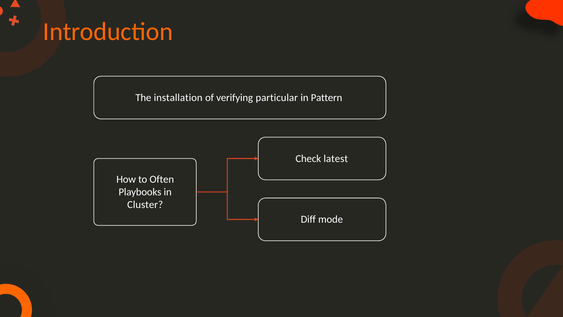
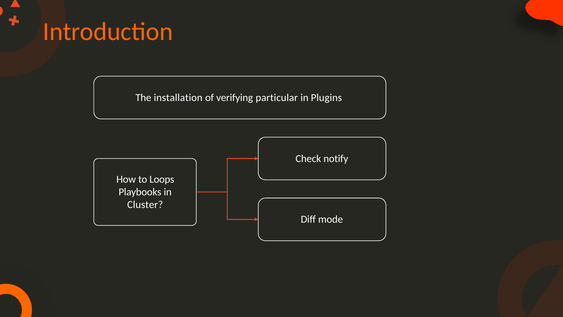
Pattern: Pattern -> Plugins (326, 98)
latest: latest -> notify (336, 158)
Often: Often -> Loops (162, 179)
